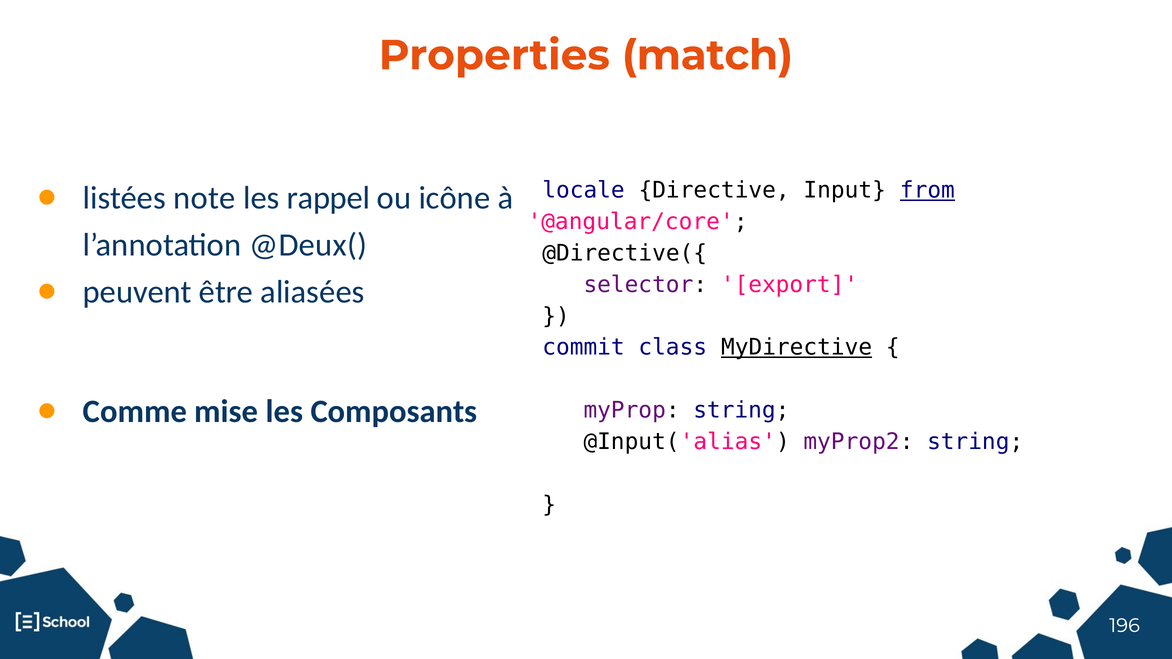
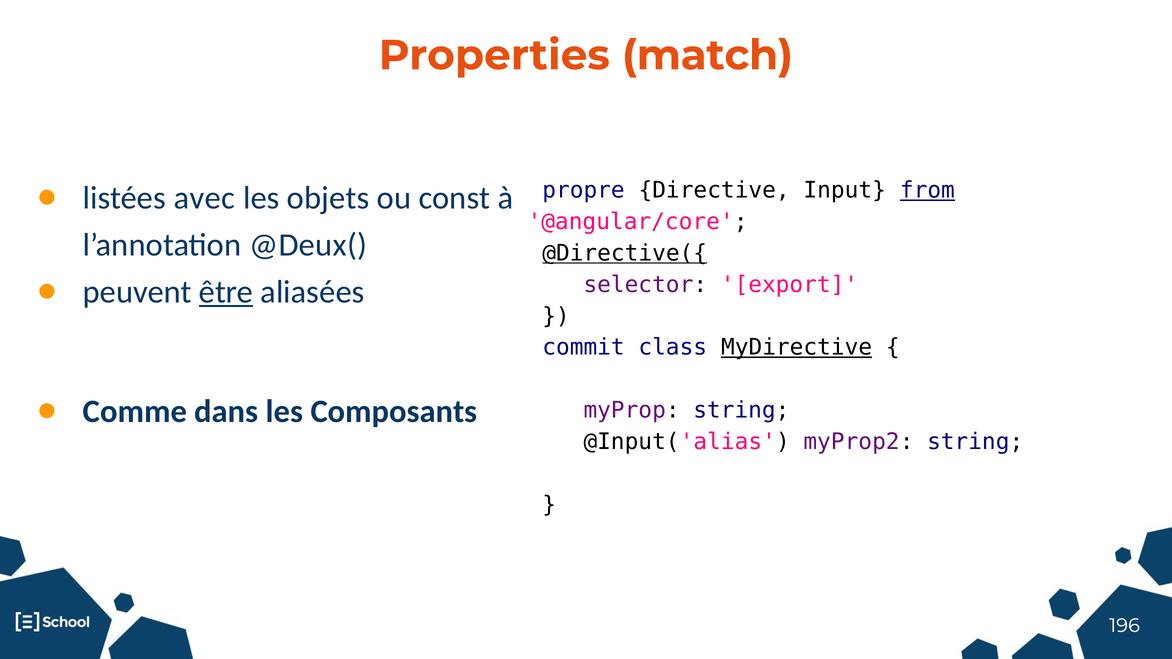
locale: locale -> propre (583, 190)
note: note -> avec (204, 198)
rappel: rappel -> objets (328, 198)
icône: icône -> const (454, 198)
@Directive({ underline: none -> present (625, 253)
être underline: none -> present (226, 292)
mise: mise -> dans (226, 412)
